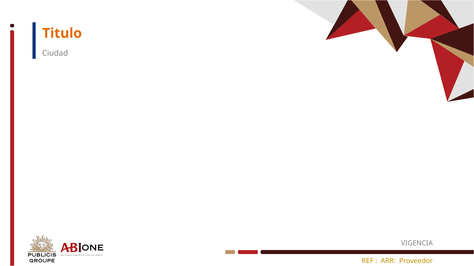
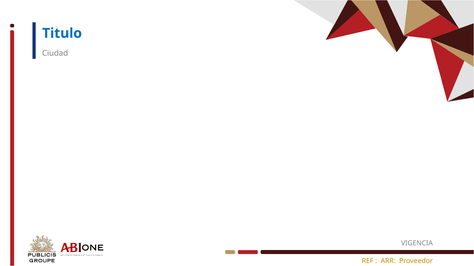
Titulo colour: orange -> blue (62, 33)
